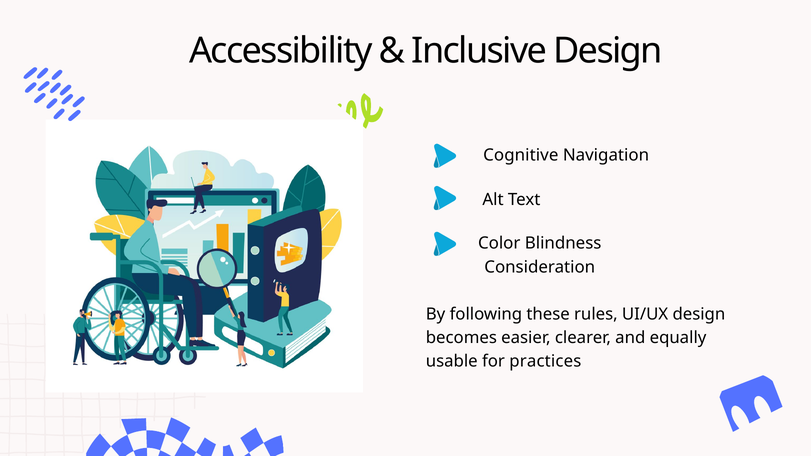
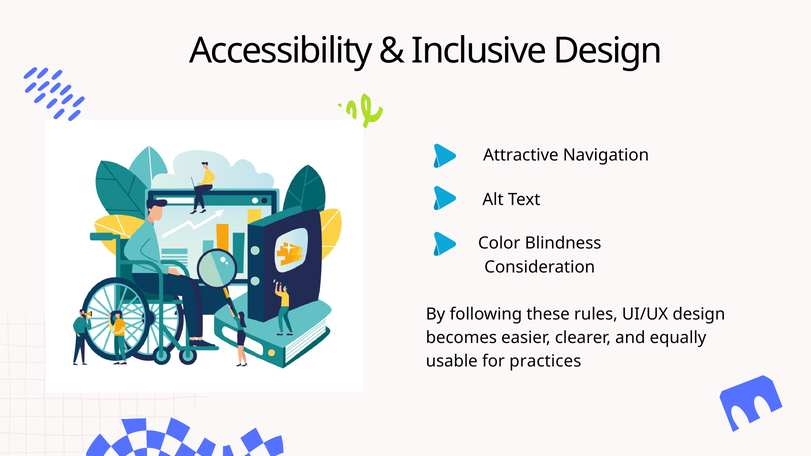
Cognitive: Cognitive -> Attractive (521, 155)
